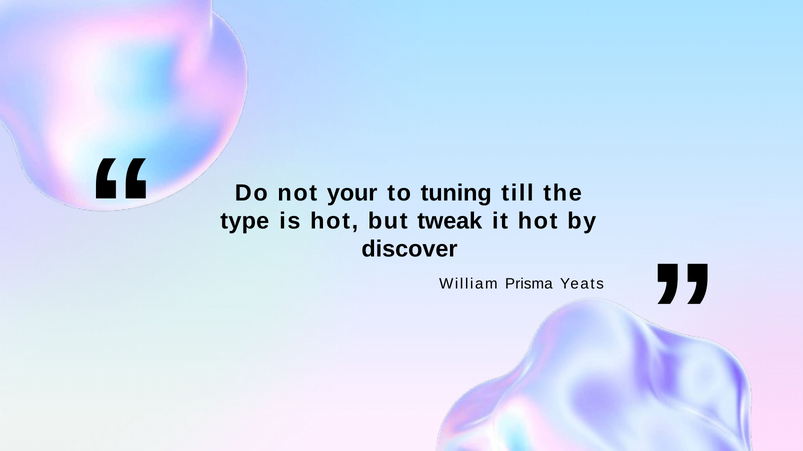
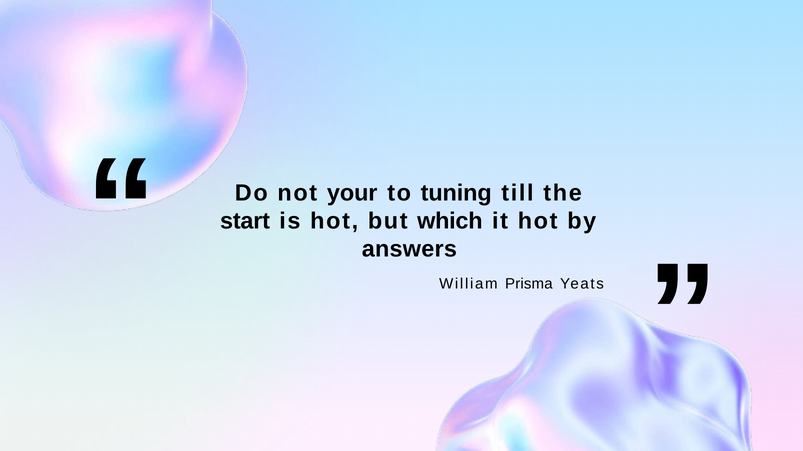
type: type -> start (245, 221)
tweak: tweak -> which (450, 221)
discover: discover -> answers (409, 250)
